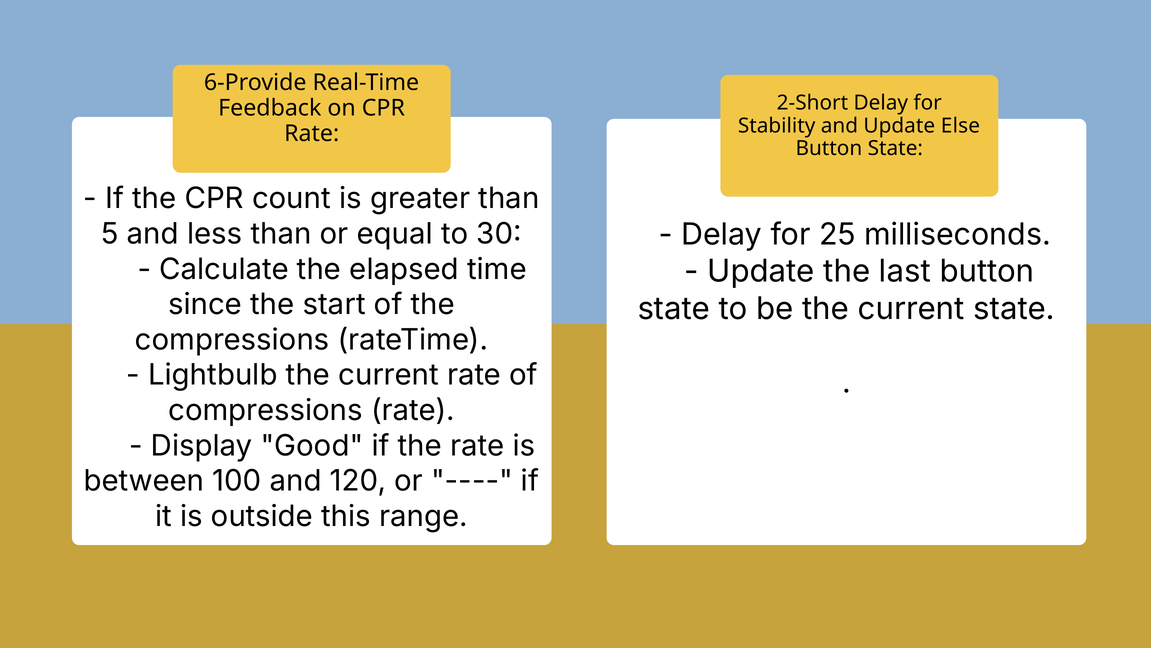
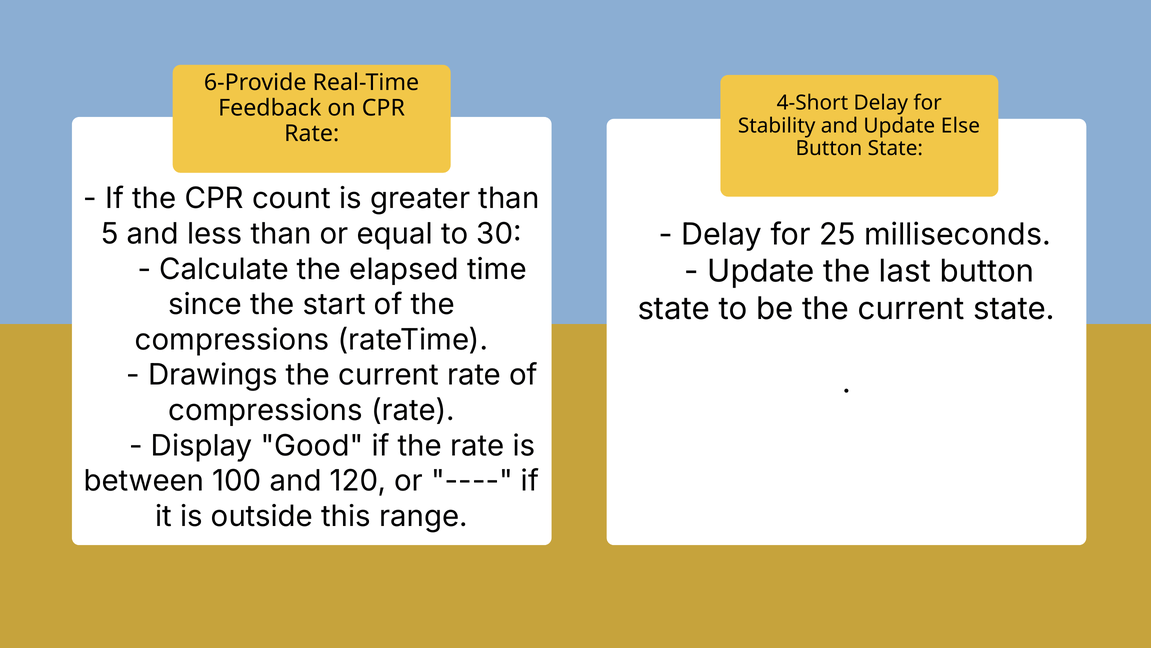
2-Short: 2-Short -> 4-Short (812, 103)
Lightbulb: Lightbulb -> Drawings (213, 375)
